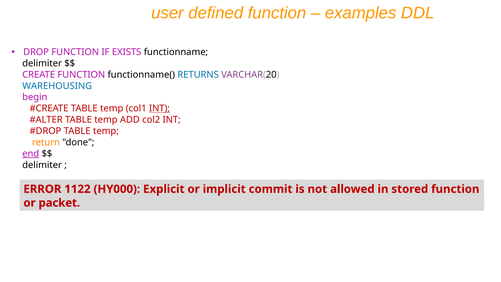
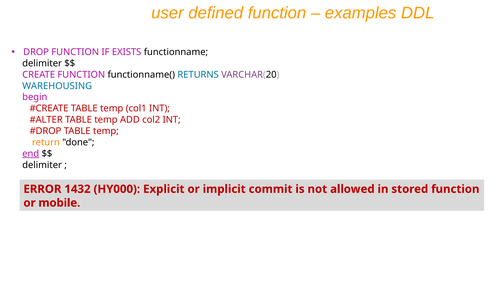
INT underline: present -> none (159, 108)
1122: 1122 -> 1432 (77, 189)
packet: packet -> mobile (59, 203)
